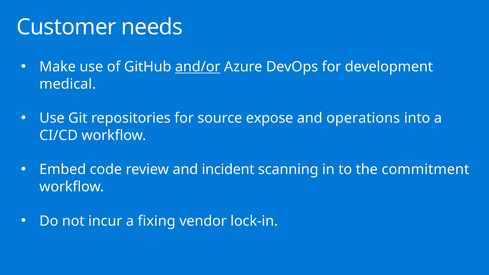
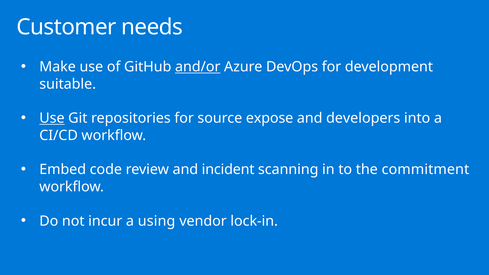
medical: medical -> suitable (68, 84)
Use underline: none -> present (52, 118)
operations: operations -> developers (363, 118)
fixing: fixing -> using (157, 221)
